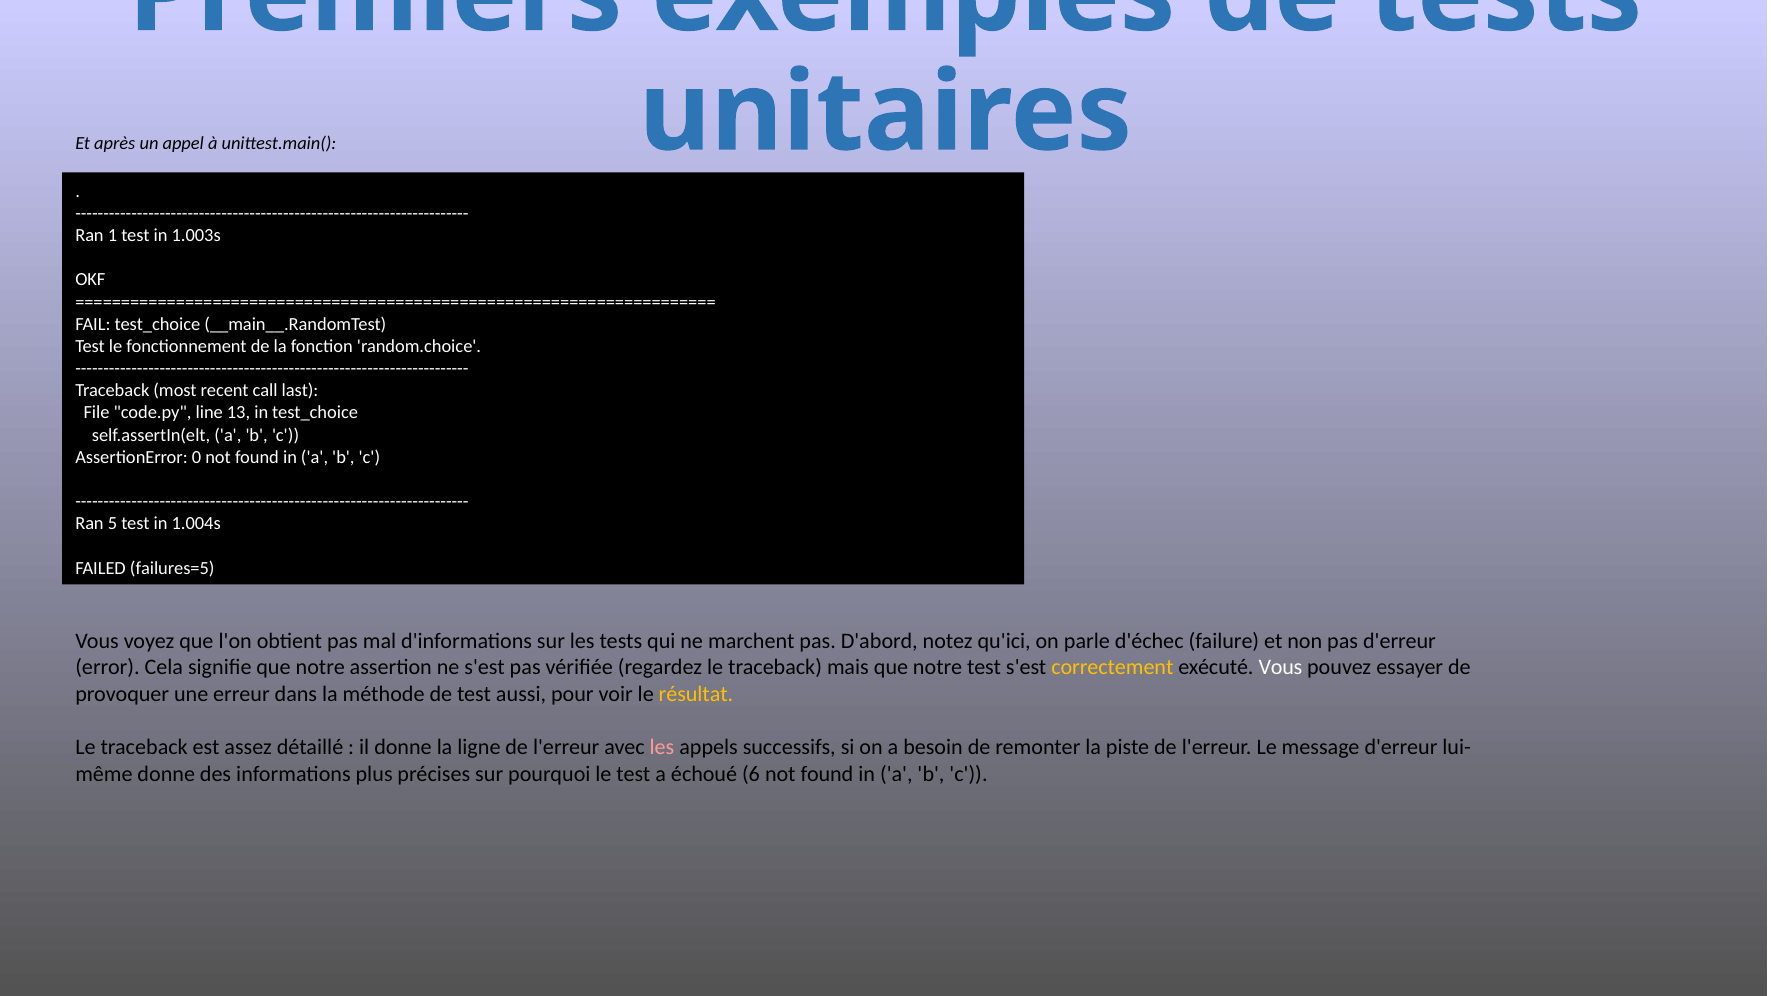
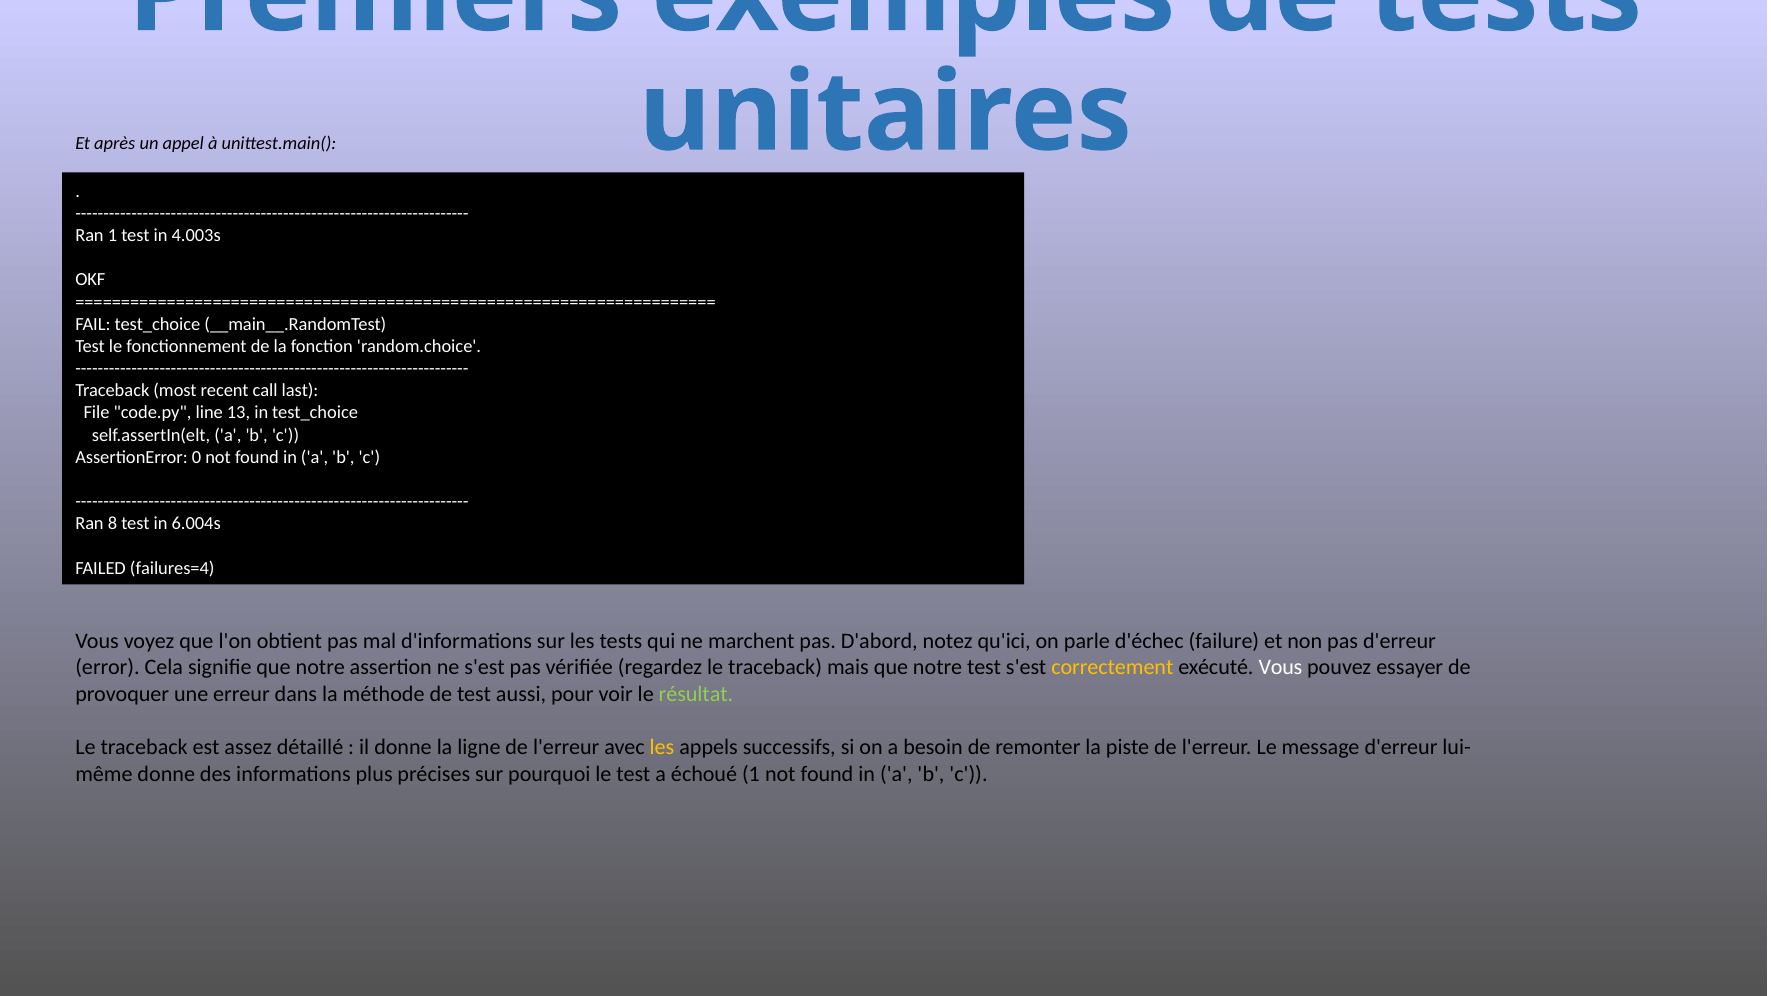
1.003s: 1.003s -> 4.003s (196, 236)
5: 5 -> 8 (112, 524)
1.004s: 1.004s -> 6.004s (196, 524)
failures=5: failures=5 -> failures=4 (172, 568)
résultat colour: yellow -> light green (696, 694)
les colour: pink -> yellow (662, 747)
échoué 6: 6 -> 1 (751, 774)
